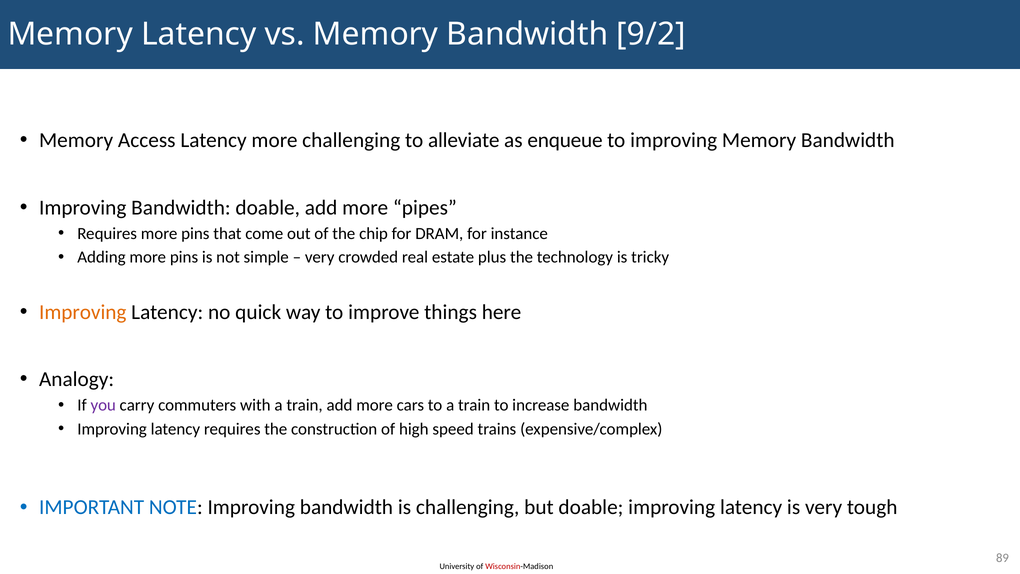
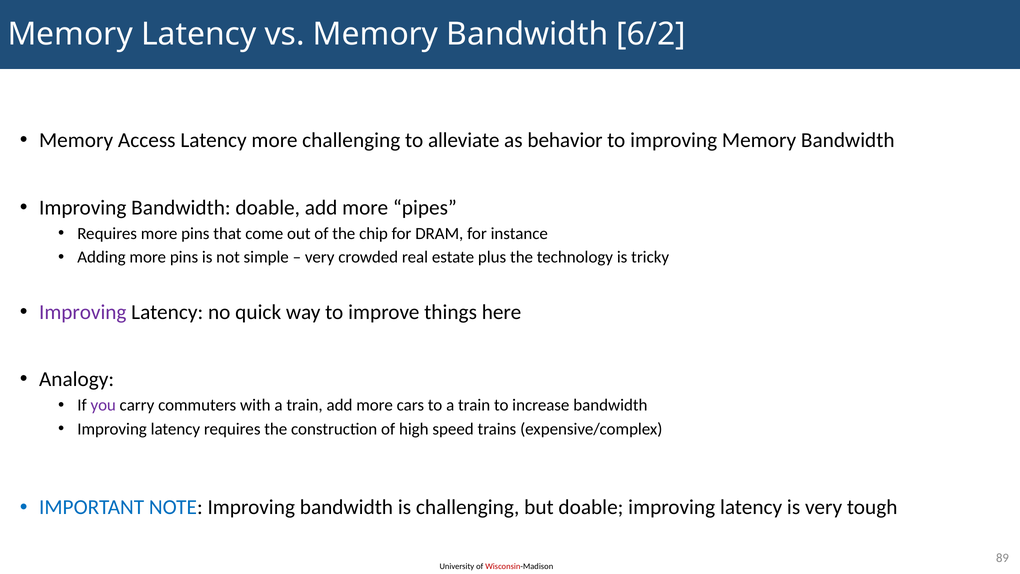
9/2: 9/2 -> 6/2 (651, 34)
enqueue: enqueue -> behavior (565, 140)
Improving colour: orange -> purple (83, 312)
